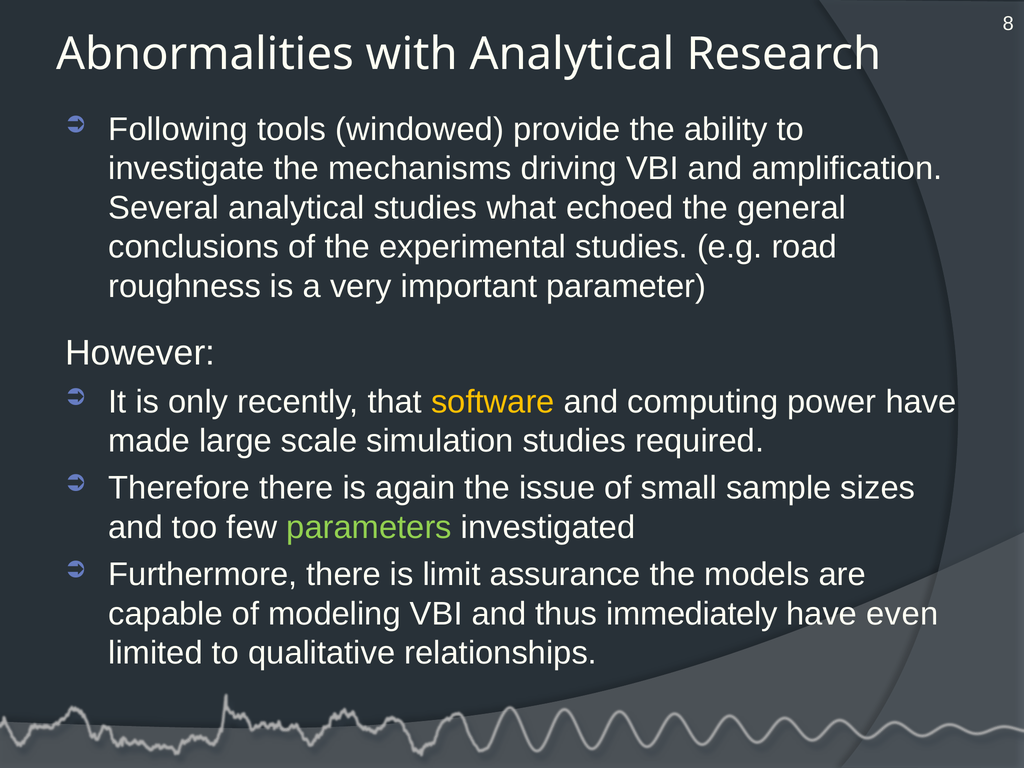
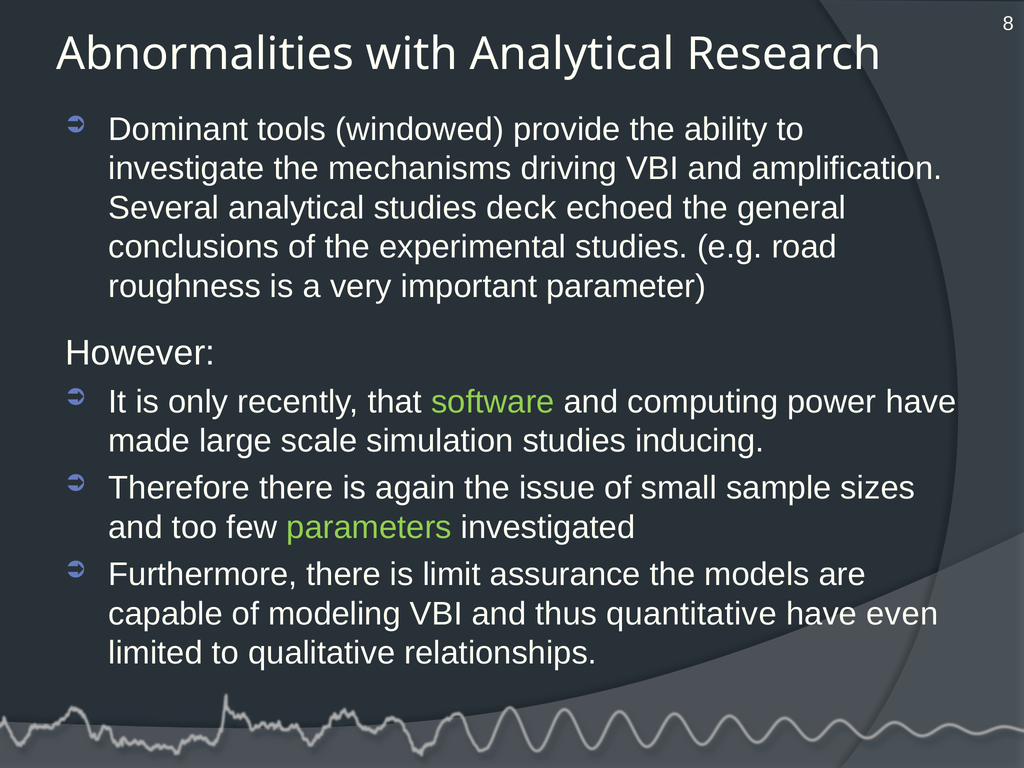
Following: Following -> Dominant (178, 129)
what: what -> deck (522, 208)
software colour: yellow -> light green (493, 402)
required: required -> inducing (700, 441)
immediately: immediately -> quantitative (691, 614)
